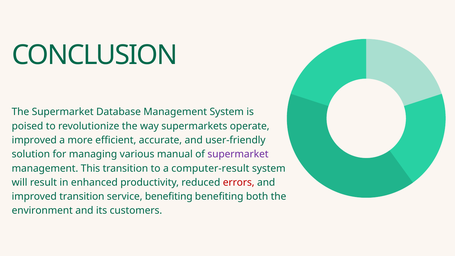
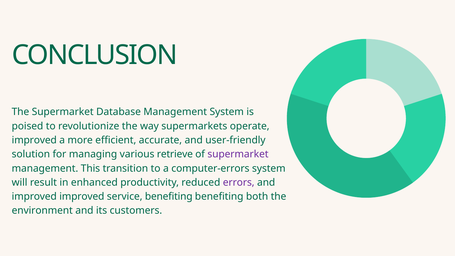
manual: manual -> retrieve (175, 154)
computer-result: computer-result -> computer-errors (210, 168)
errors colour: red -> purple (239, 182)
improved transition: transition -> improved (82, 197)
